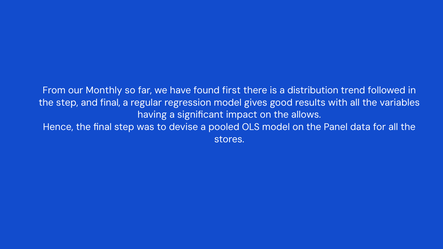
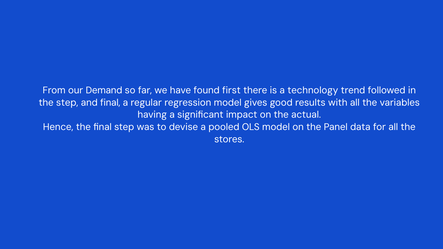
Monthly: Monthly -> Demand (104, 90)
distribution: distribution -> technology (313, 90)
allows: allows -> actual (306, 115)
